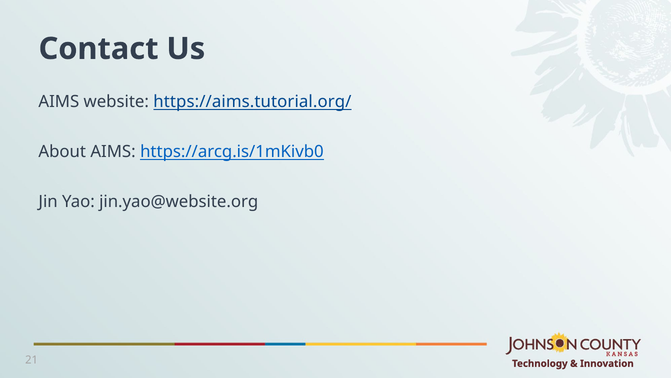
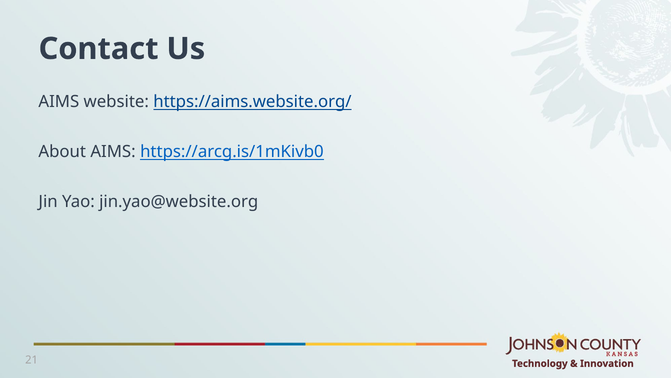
https://aims.tutorial.org/: https://aims.tutorial.org/ -> https://aims.website.org/ (252, 102)
